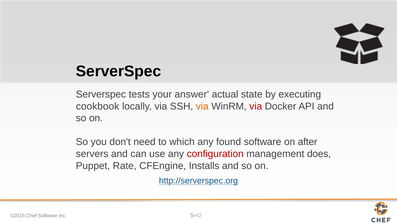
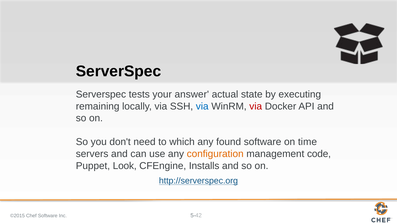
cookbook: cookbook -> remaining (98, 106)
via colour: orange -> blue (202, 106)
after: after -> time (307, 142)
configuration colour: red -> orange (215, 154)
does: does -> code (319, 154)
Rate: Rate -> Look (125, 166)
